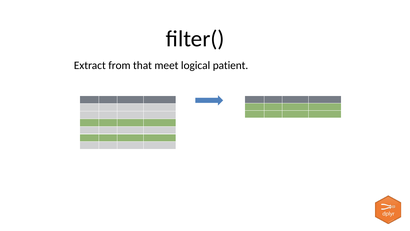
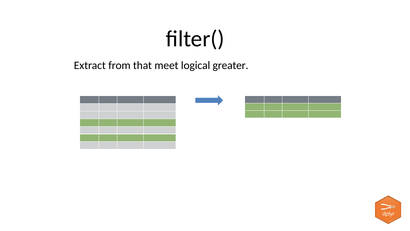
patient: patient -> greater (231, 65)
